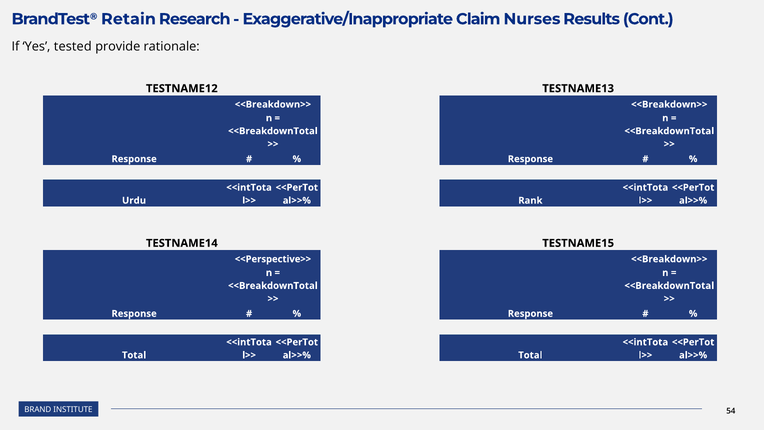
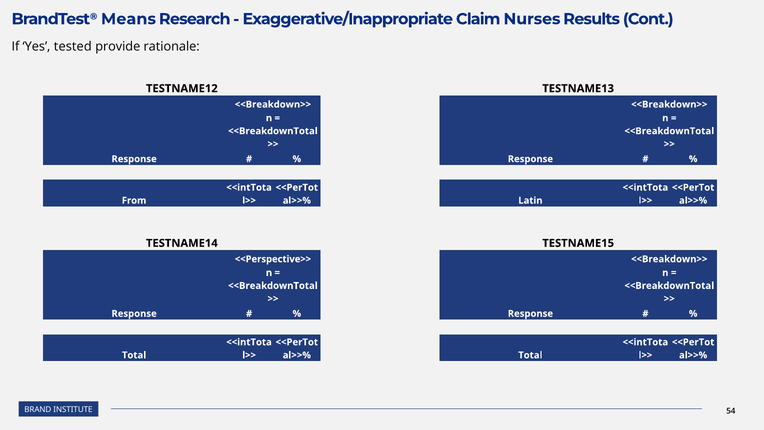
Retain: Retain -> Means (128, 19)
Urdu: Urdu -> From (134, 200)
Rank: Rank -> Latin (530, 200)
